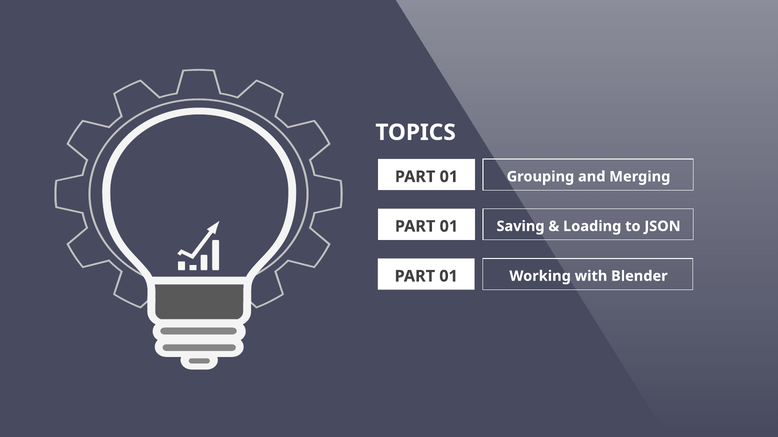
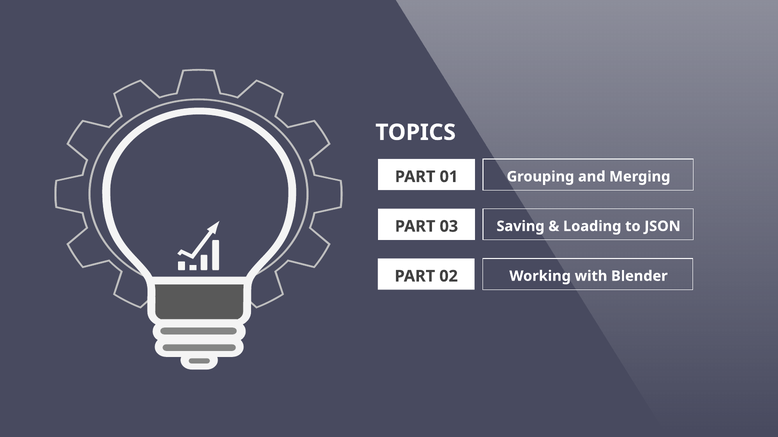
01: 01 -> 03 (449, 227)
01: 01 -> 02 (449, 277)
